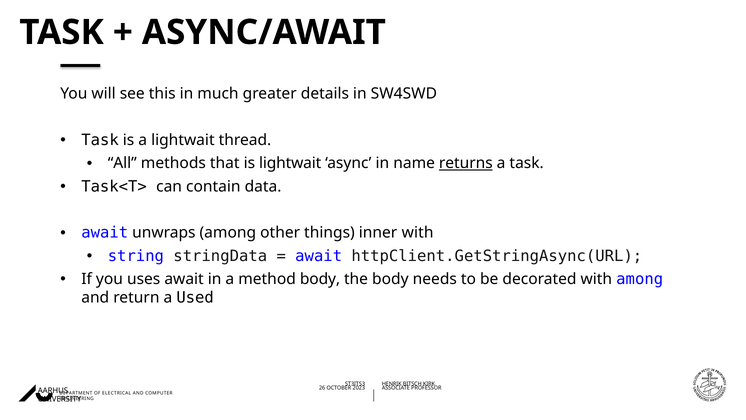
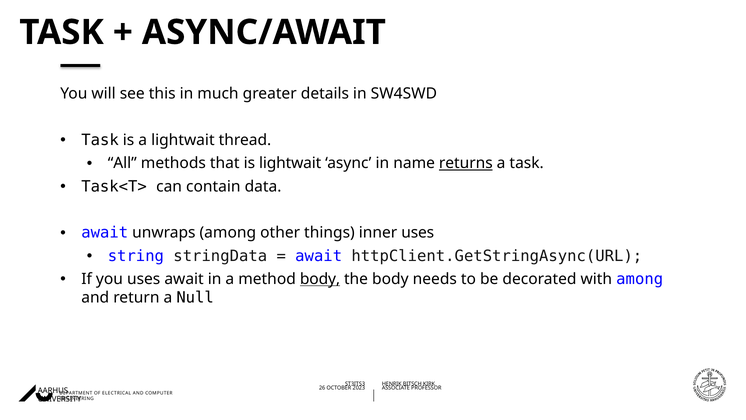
inner with: with -> uses (418, 233)
body underline: none -> present (320, 279)
Used: Used -> Null (195, 297)
